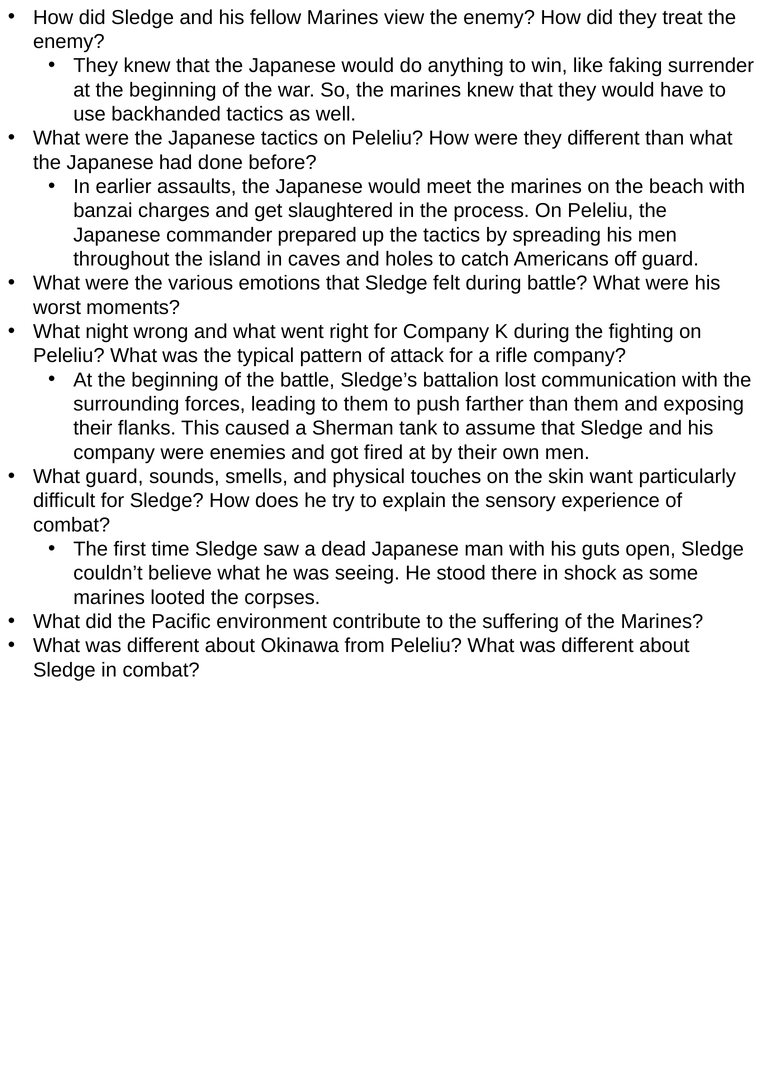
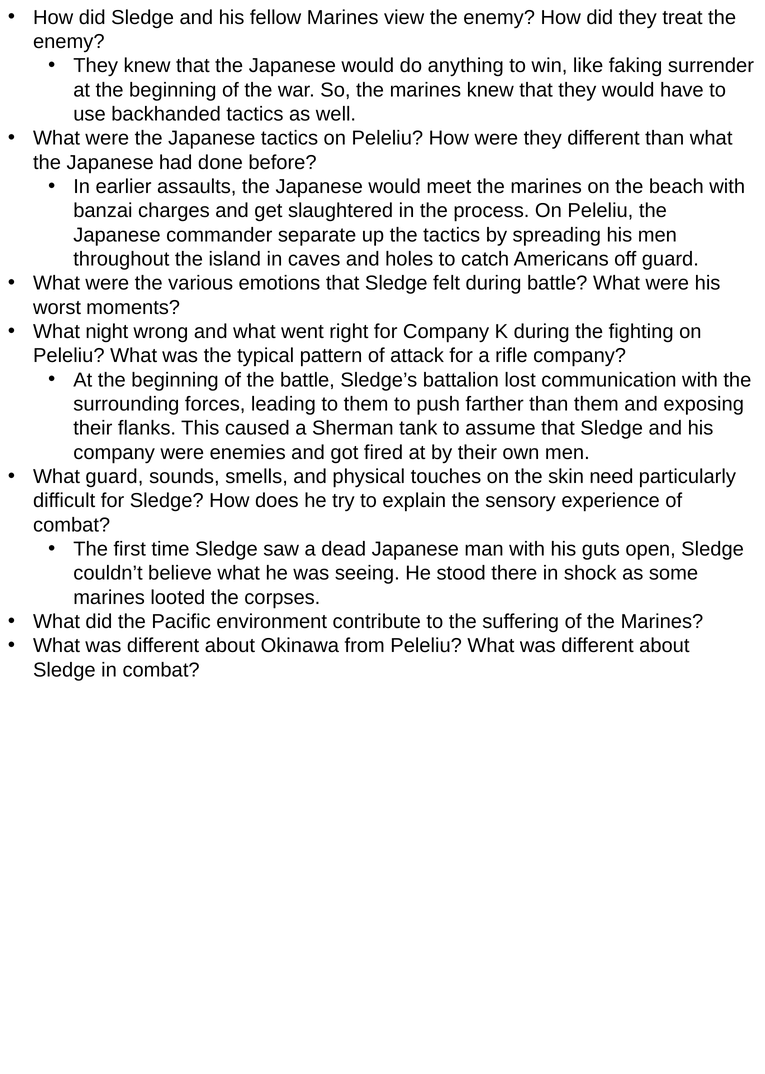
prepared: prepared -> separate (317, 235)
want: want -> need (611, 476)
